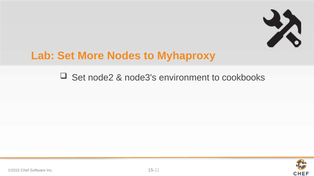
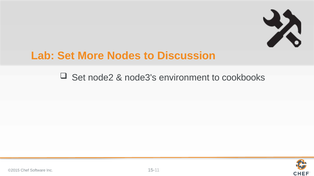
Myhaproxy: Myhaproxy -> Discussion (186, 56)
